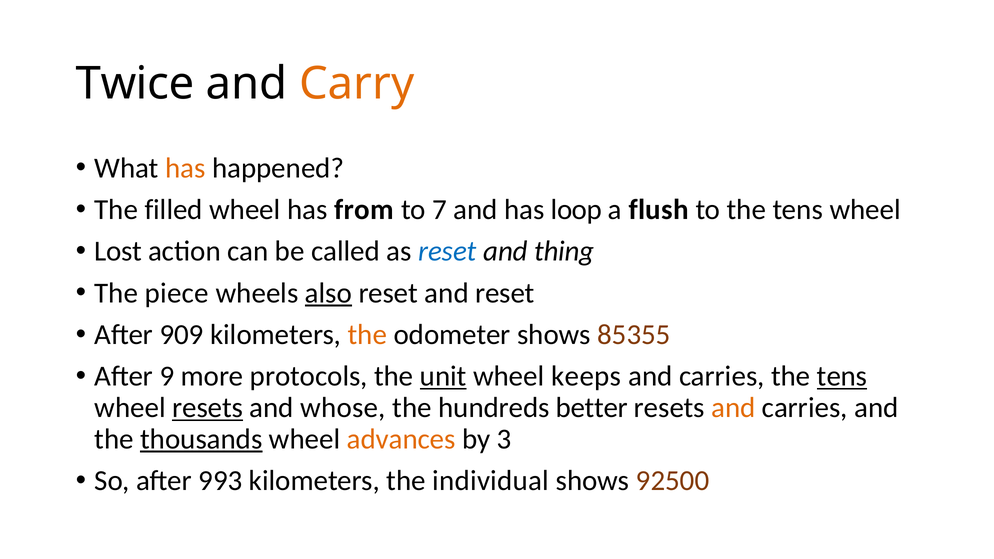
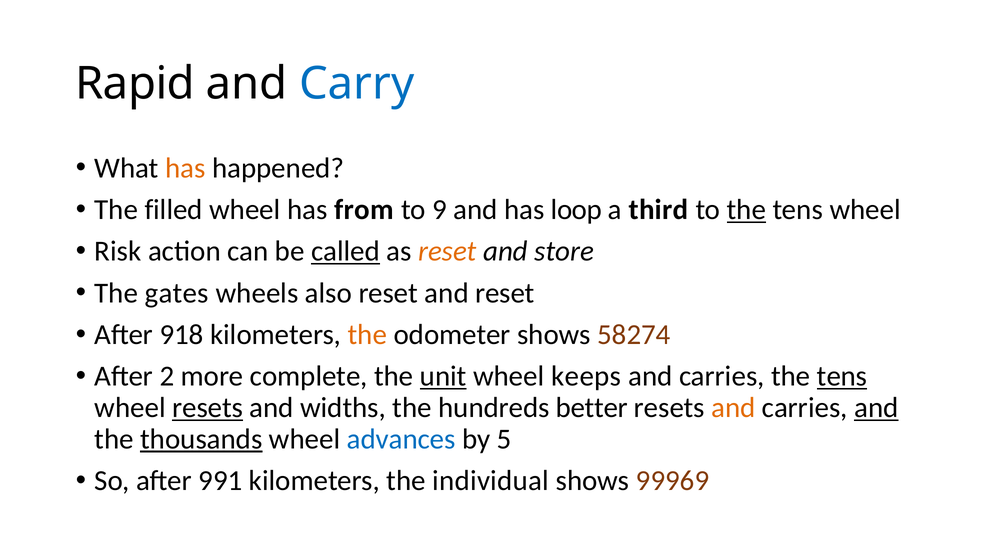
Twice: Twice -> Rapid (135, 83)
Carry colour: orange -> blue (357, 83)
7: 7 -> 9 (440, 210)
flush: flush -> third (659, 210)
the underline: none -> present (746, 210)
Lost: Lost -> Risk (118, 251)
called underline: none -> present (345, 251)
reset colour: blue -> orange (447, 251)
thing: thing -> store (564, 251)
piece: piece -> gates (177, 293)
also underline: present -> none (328, 293)
909: 909 -> 918 (182, 335)
85355: 85355 -> 58274 (634, 335)
9: 9 -> 2 (167, 376)
protocols: protocols -> complete (309, 376)
whose: whose -> widths (343, 408)
and underline: none -> present (876, 408)
advances colour: orange -> blue (401, 439)
3: 3 -> 5 (504, 439)
993: 993 -> 991 (220, 481)
92500: 92500 -> 99969 (673, 481)
